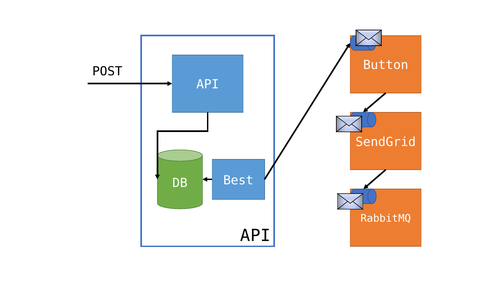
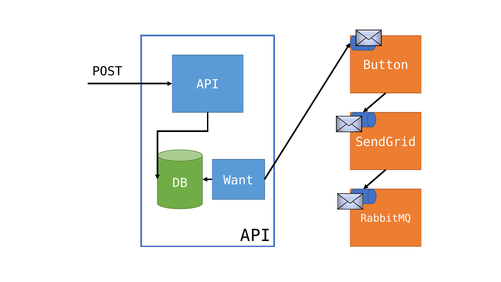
Best: Best -> Want (238, 180)
